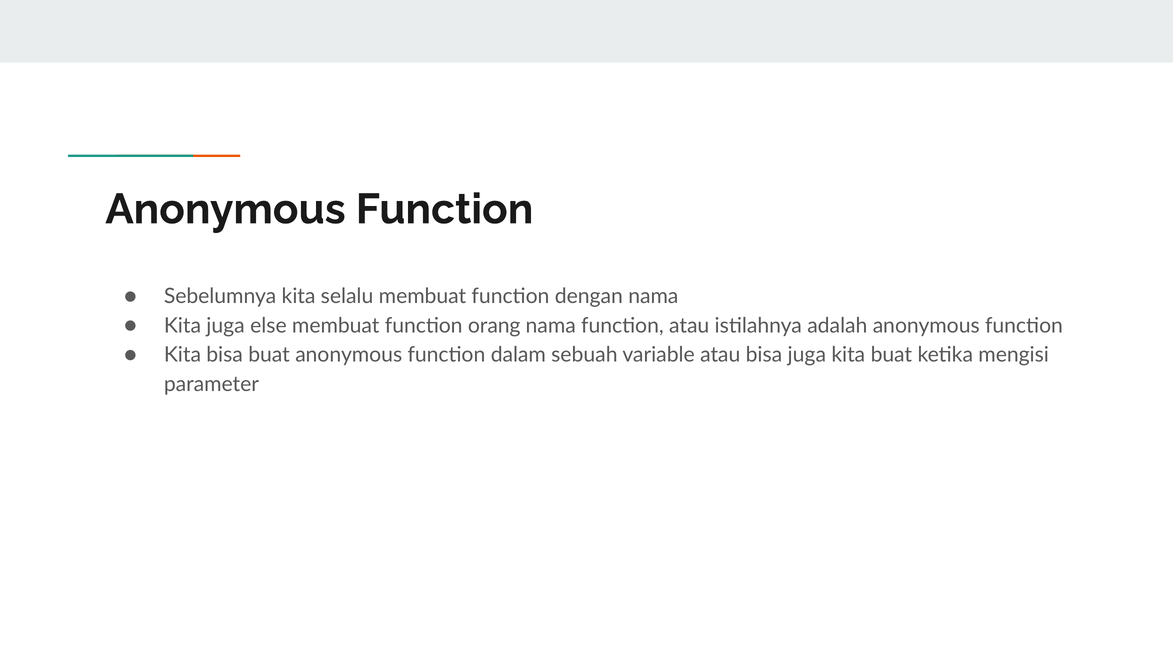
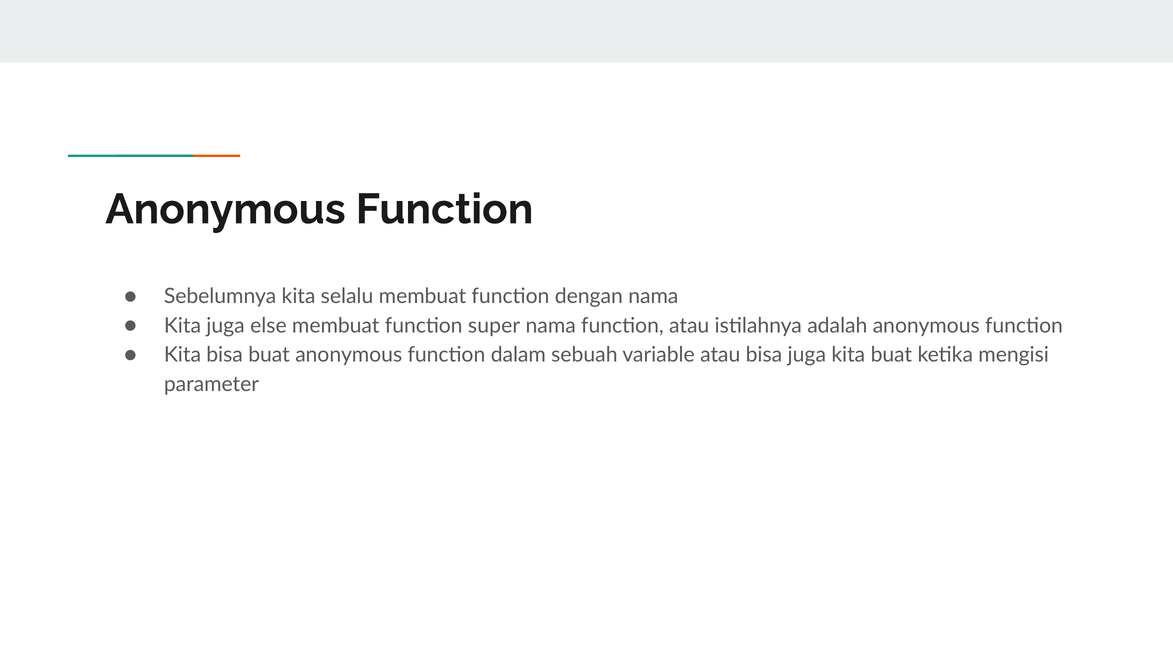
orang: orang -> super (494, 326)
